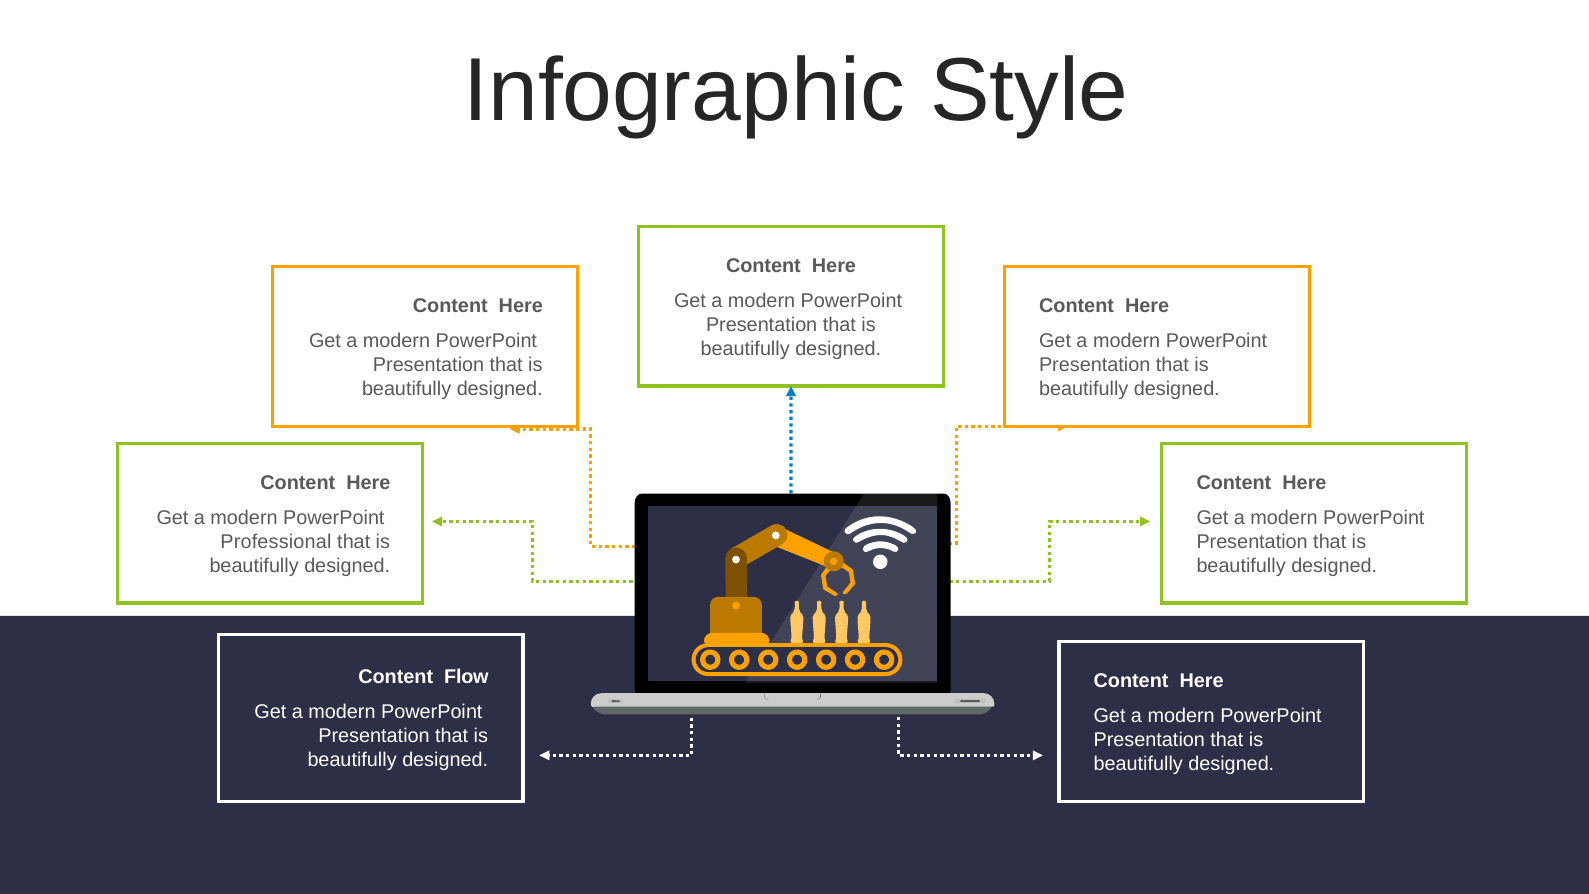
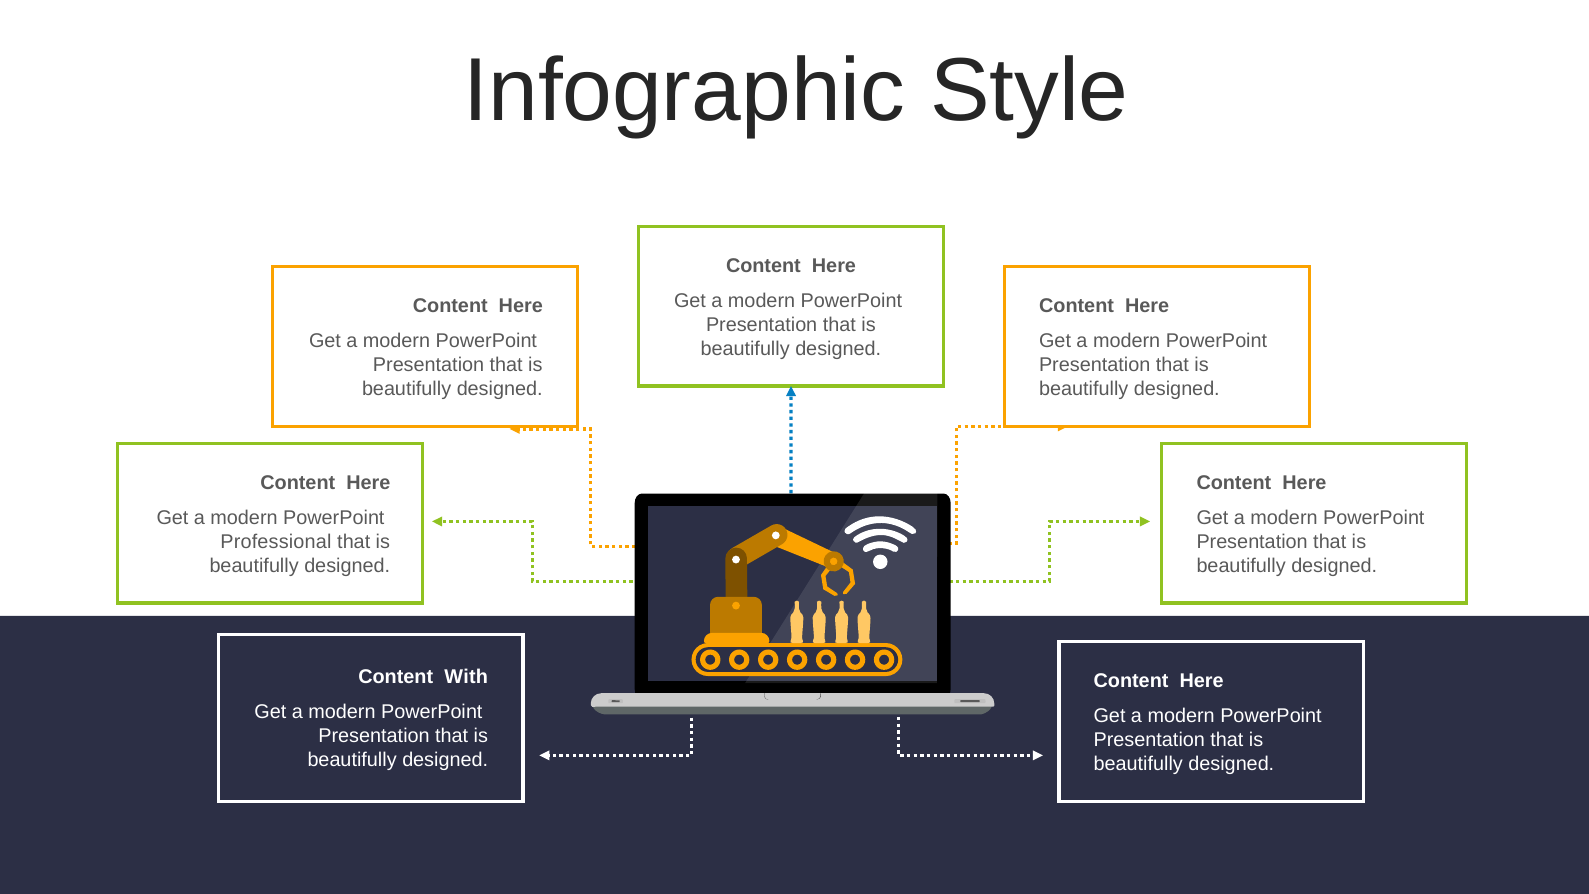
Flow: Flow -> With (466, 677)
